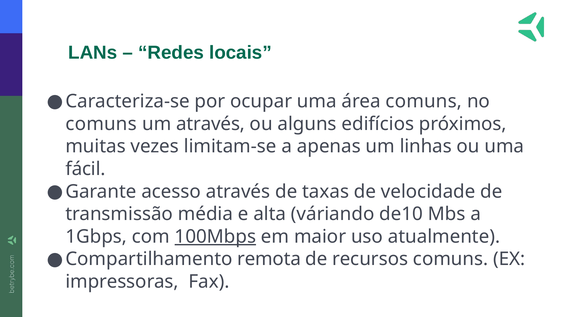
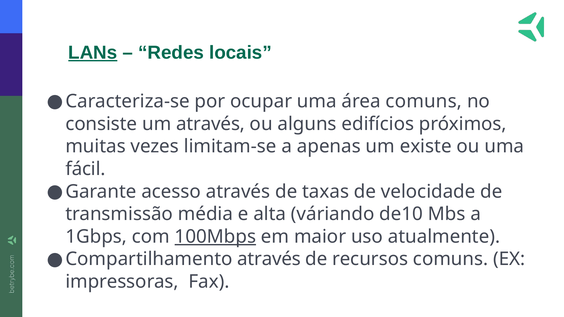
LANs underline: none -> present (93, 53)
comuns: comuns -> consiste (101, 124)
linhas: linhas -> existe (426, 147)
Compartilhamento remota: remota -> através (269, 259)
